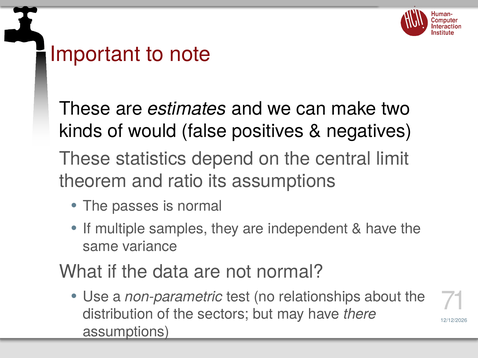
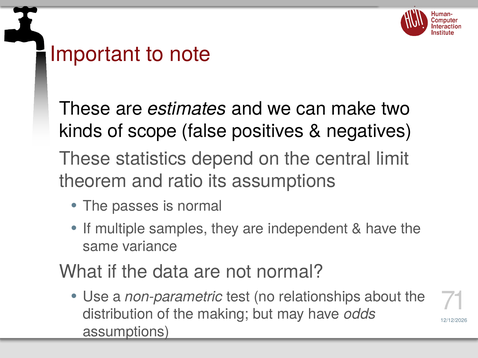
would: would -> scope (152, 131)
sectors: sectors -> making (223, 315)
there: there -> odds (360, 315)
